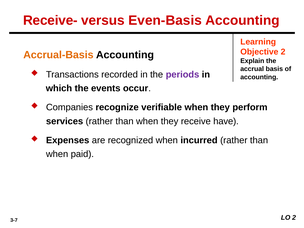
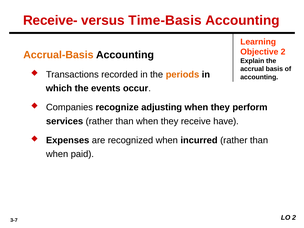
Even-Basis: Even-Basis -> Time-Basis (165, 20)
periods colour: purple -> orange (183, 74)
verifiable: verifiable -> adjusting (162, 107)
